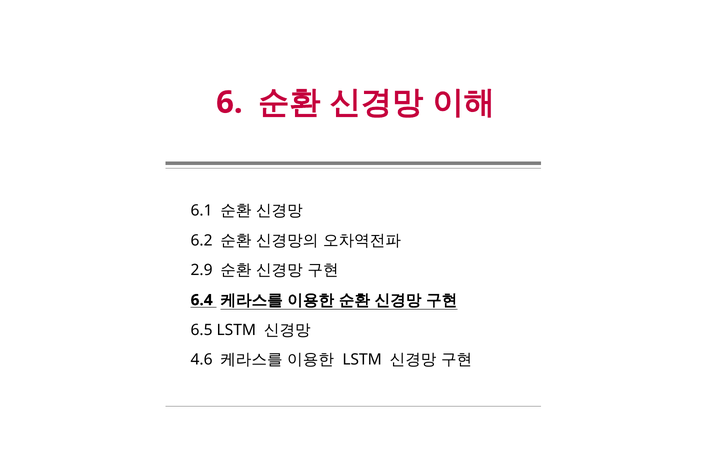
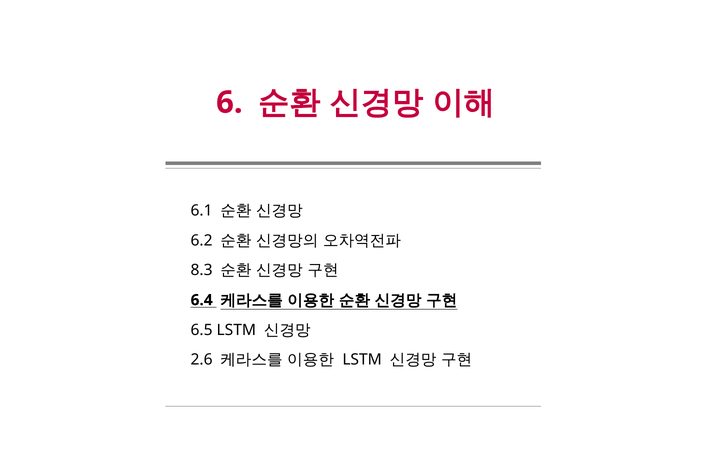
2.9: 2.9 -> 8.3 (202, 270)
4.6: 4.6 -> 2.6 (202, 359)
